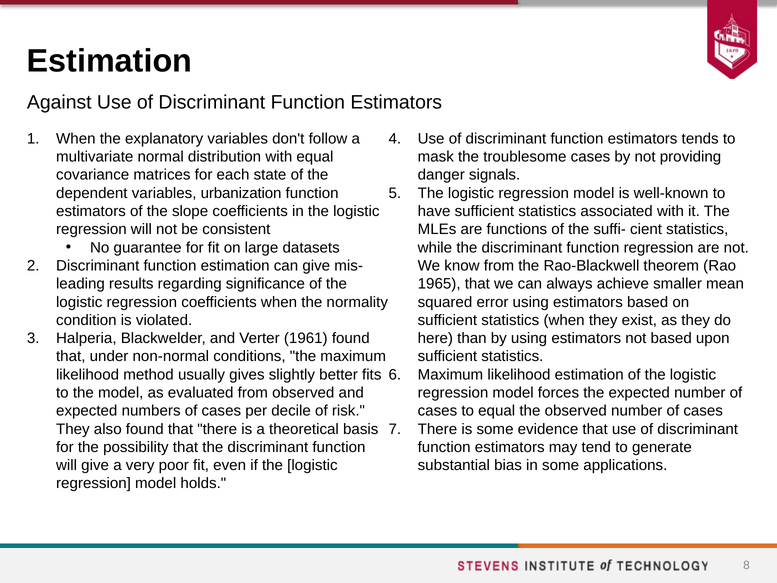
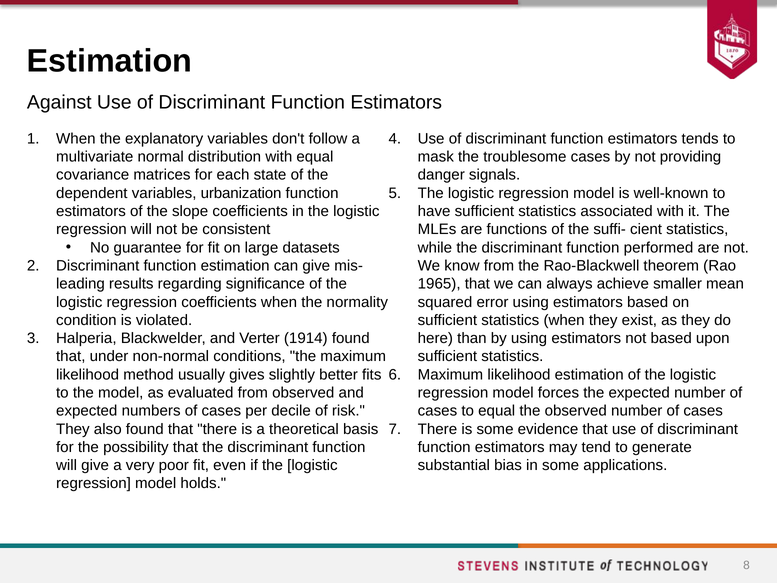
function regression: regression -> performed (658, 247)
1961: 1961 -> 1914 (306, 338)
